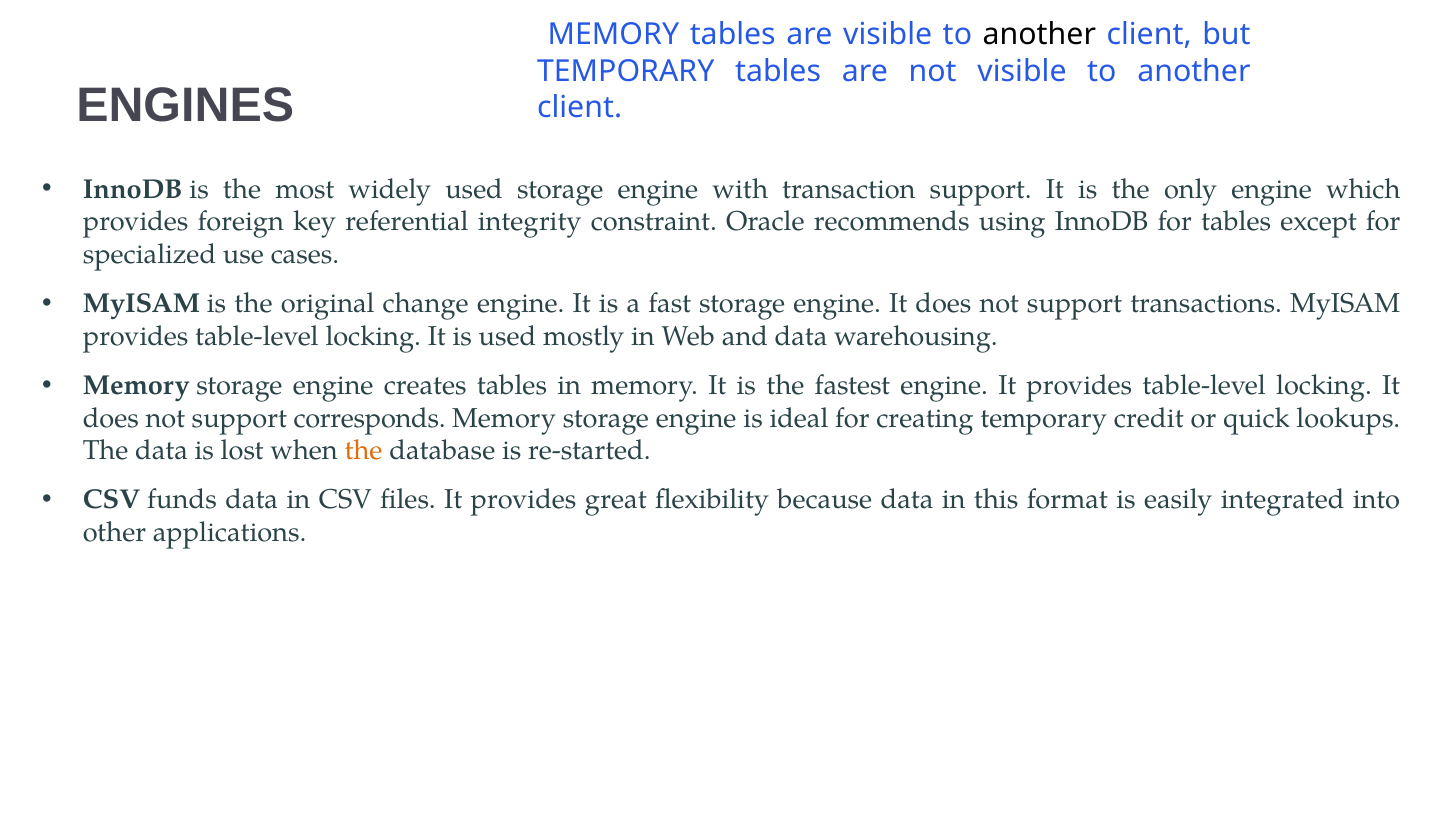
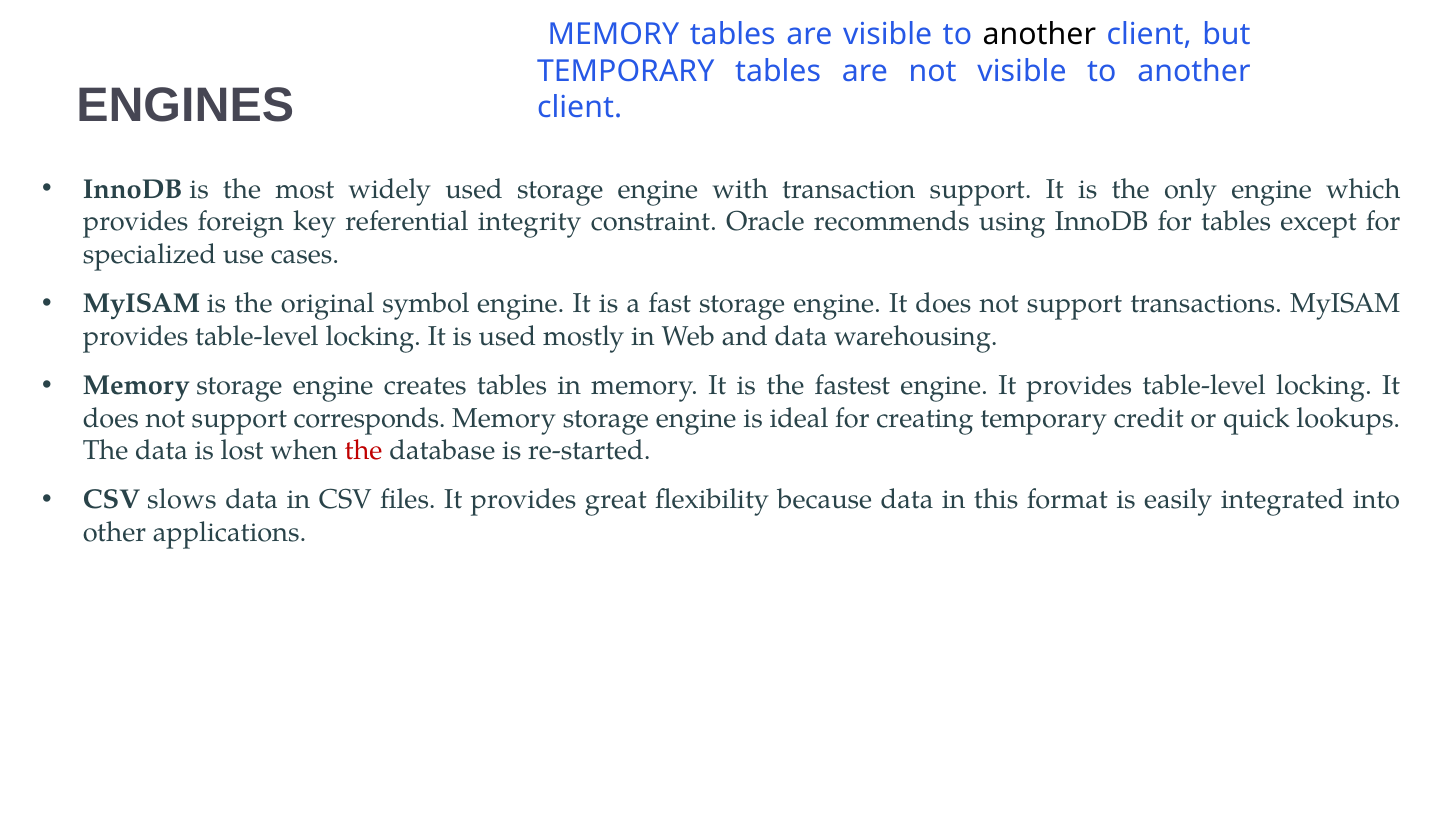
change: change -> symbol (426, 304)
the colour: orange -> red (364, 451)
funds: funds -> slows (182, 500)
